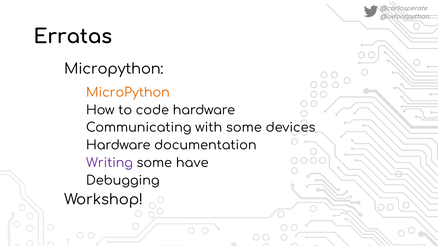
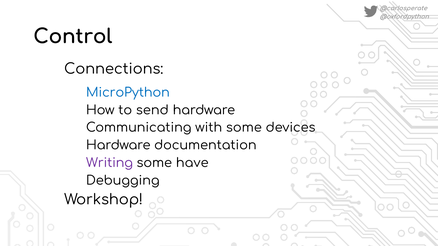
Erratas: Erratas -> Control (73, 37)
Micropython: Micropython -> Connections (114, 69)
MicroPython colour: orange -> blue (128, 93)
code: code -> send (152, 110)
